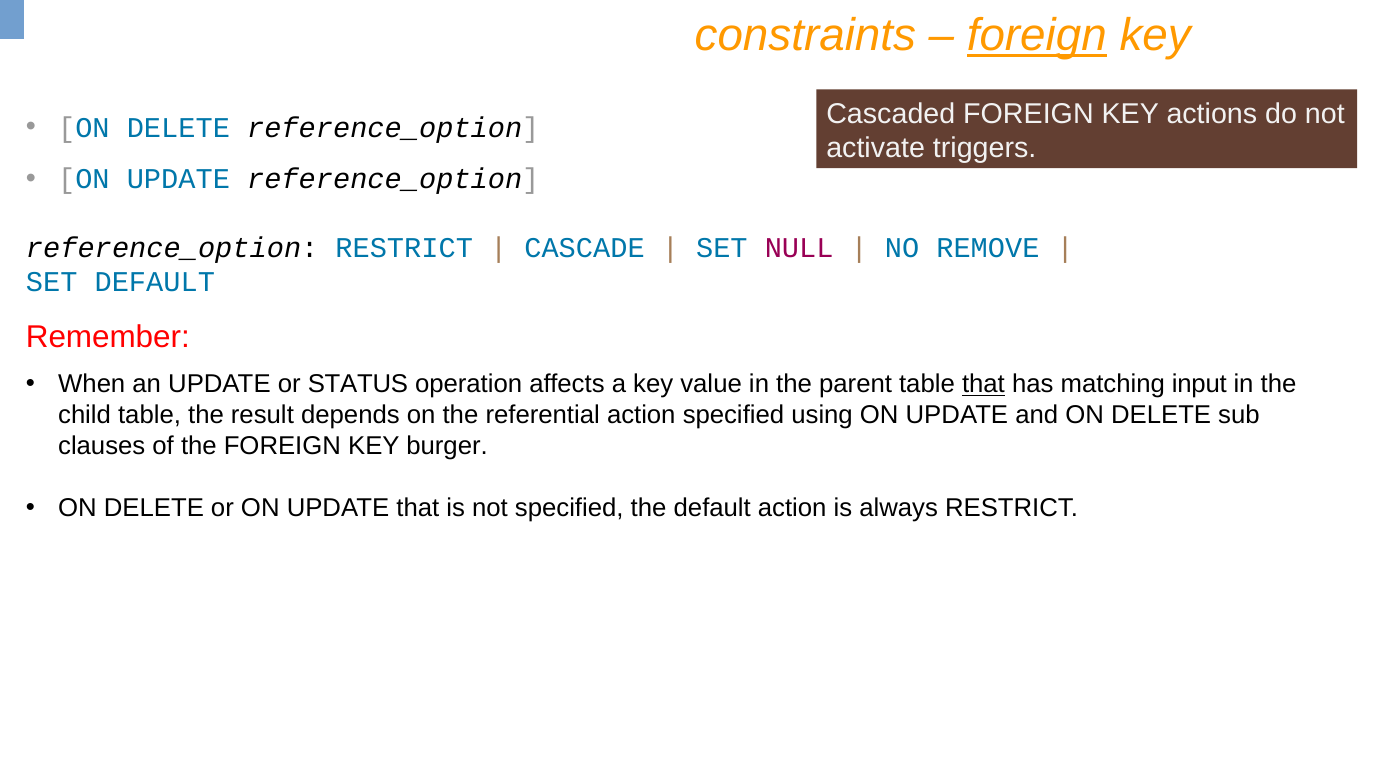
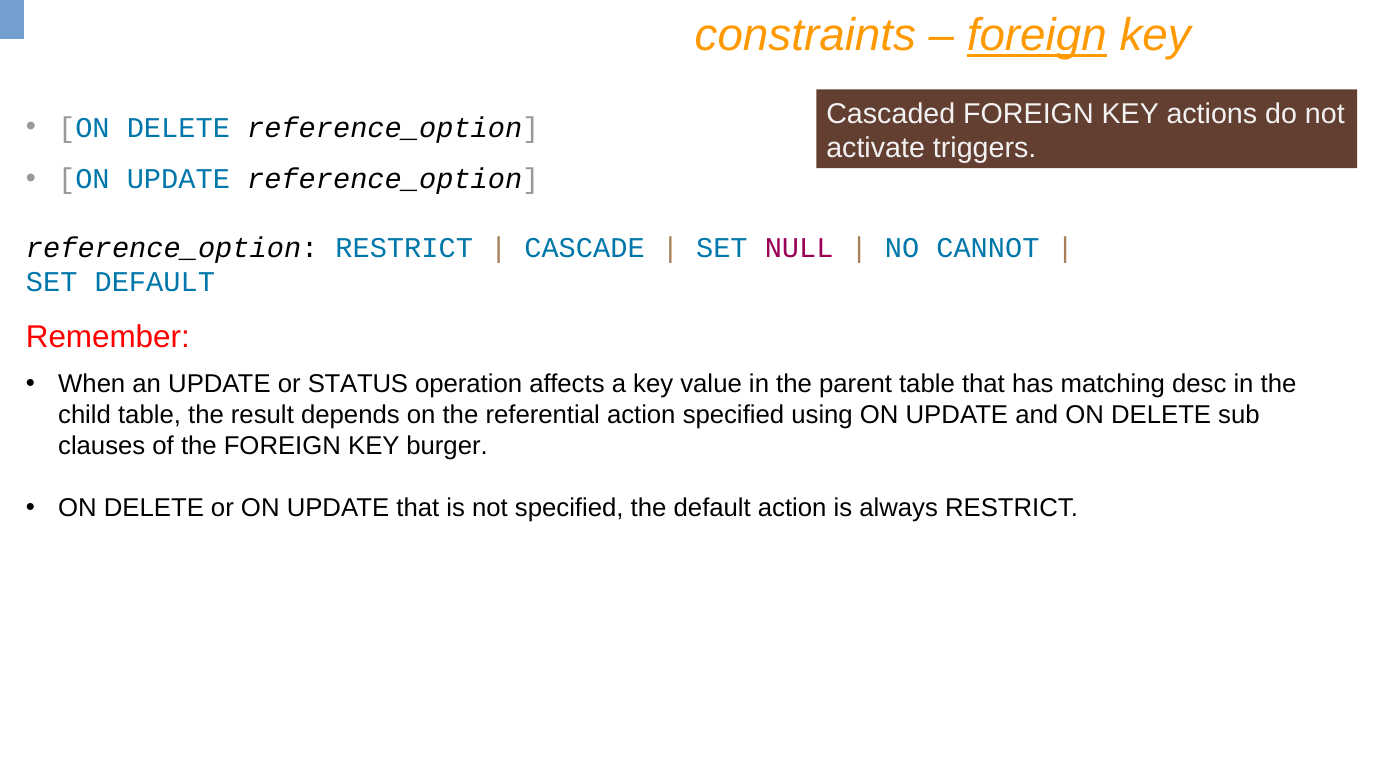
REMOVE: REMOVE -> CANNOT (988, 248)
that underline: present -> none (983, 385)
input: input -> desc (1199, 385)
